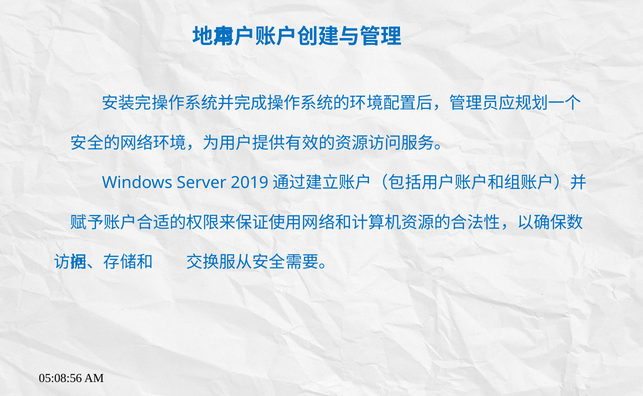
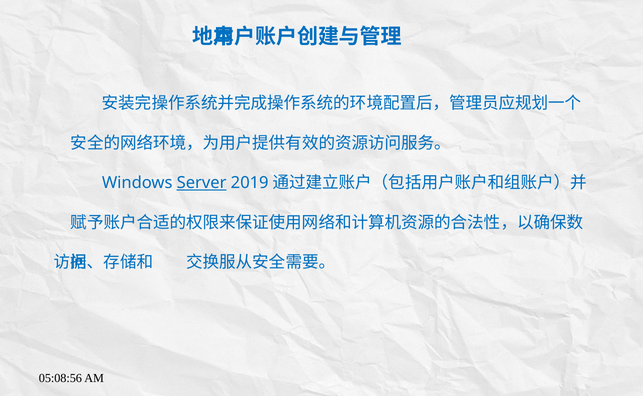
Server underline: none -> present (202, 183)
